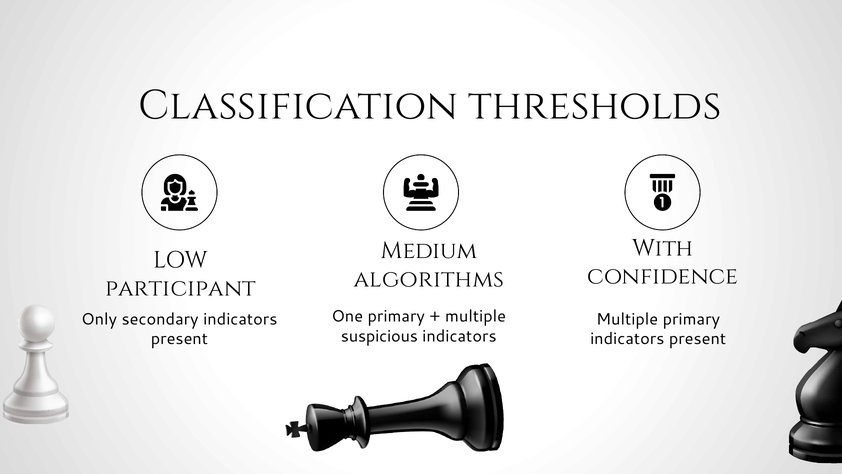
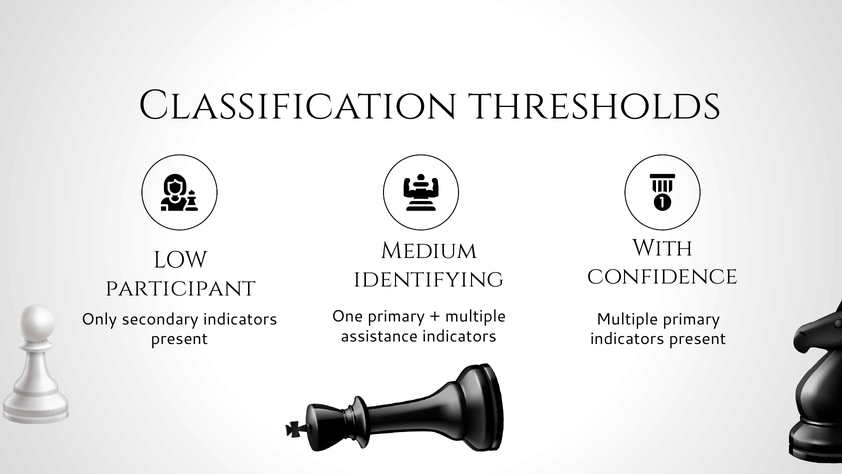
algorithms: algorithms -> identifying (429, 279)
suspicious: suspicious -> assistance (379, 336)
